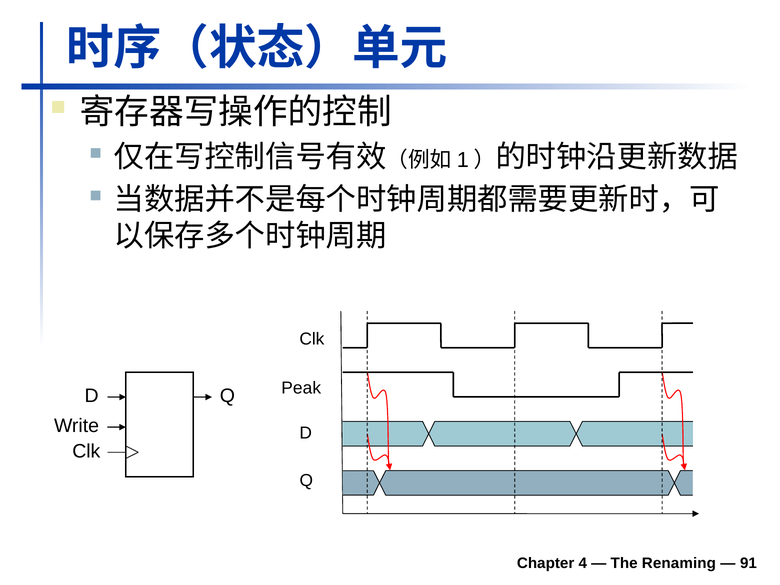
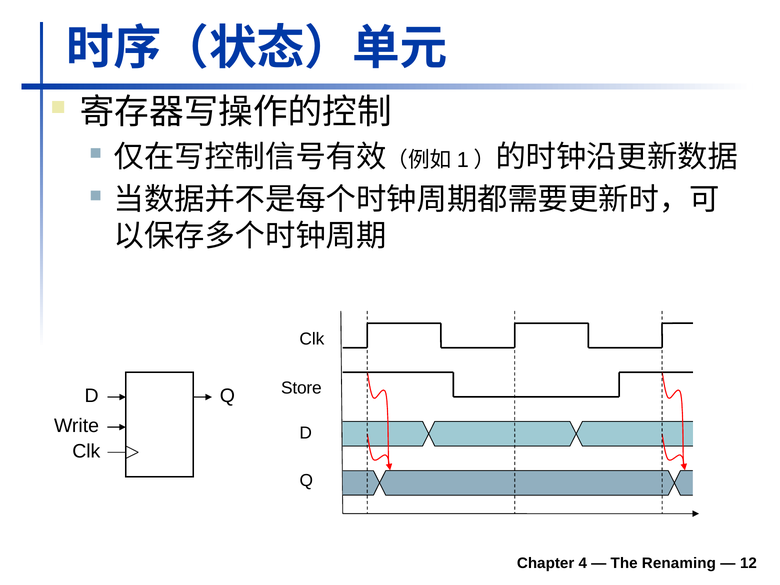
Peak: Peak -> Store (301, 388)
91: 91 -> 12 (748, 563)
